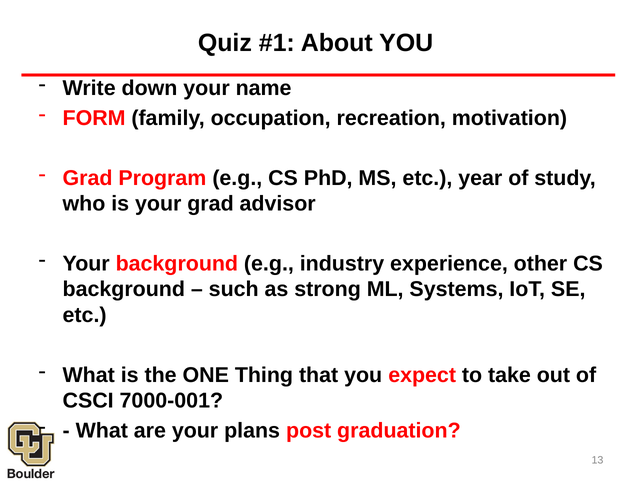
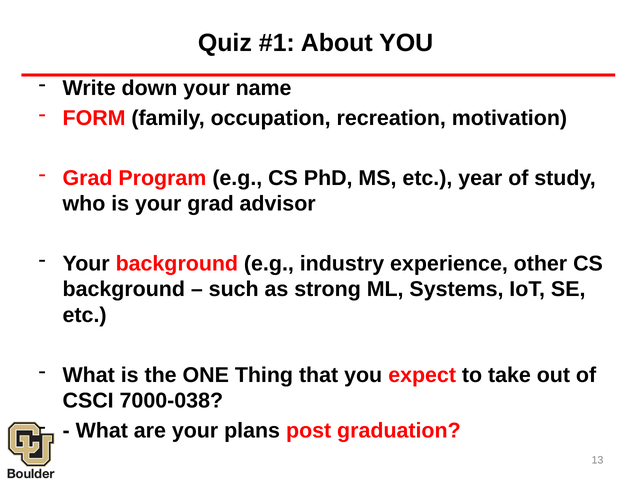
7000-001: 7000-001 -> 7000-038 (171, 400)
